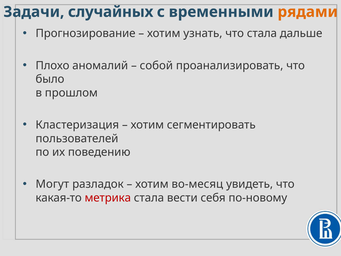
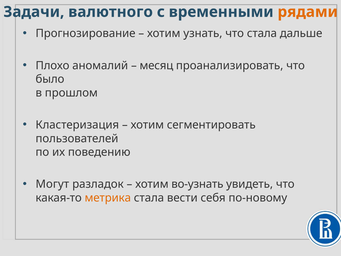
случайных: случайных -> валютного (111, 12)
собой: собой -> месяц (156, 65)
во-месяц: во-месяц -> во-узнать (197, 184)
метрика colour: red -> orange (108, 198)
